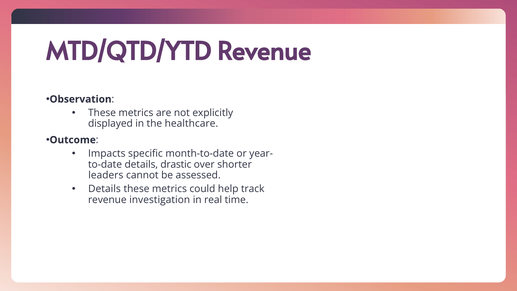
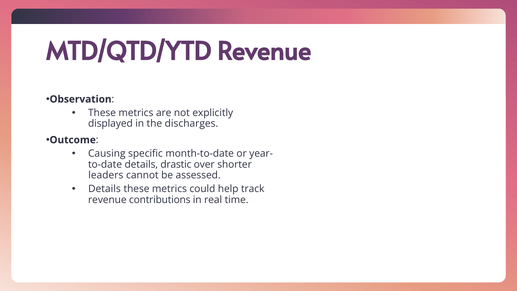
healthcare: healthcare -> discharges (191, 124)
Impacts: Impacts -> Causing (107, 153)
investigation: investigation -> contributions (160, 200)
